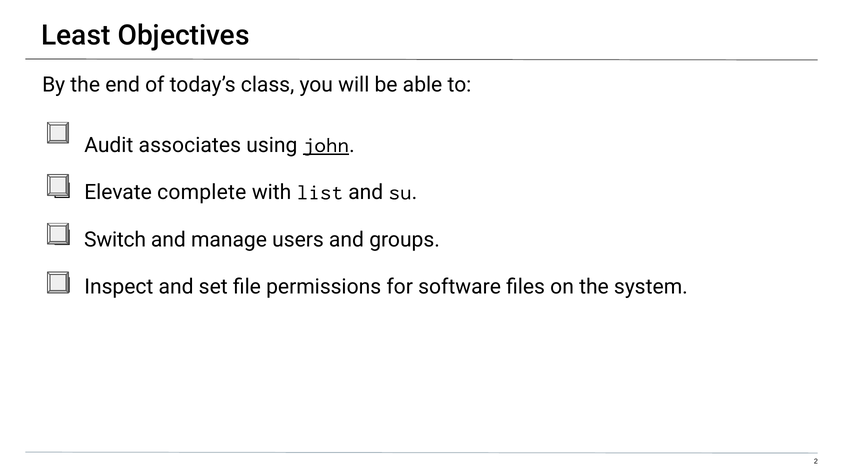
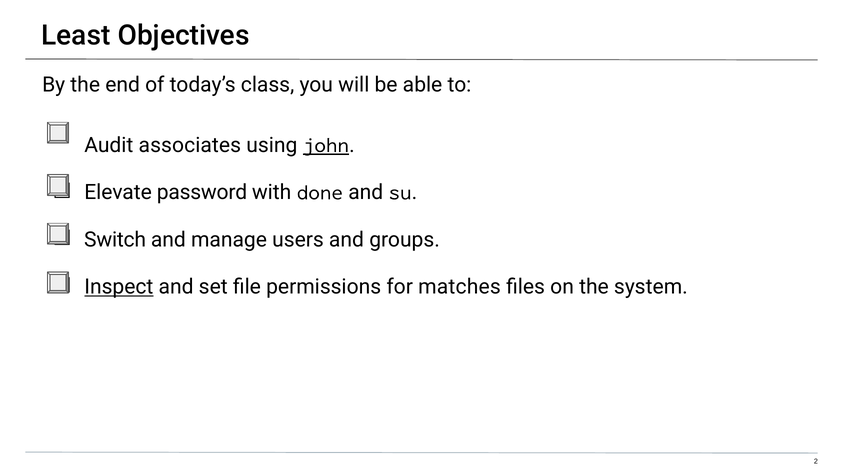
complete: complete -> password (202, 192)
list: list -> done (320, 192)
Inspect underline: none -> present (119, 287)
software: software -> matches (459, 287)
